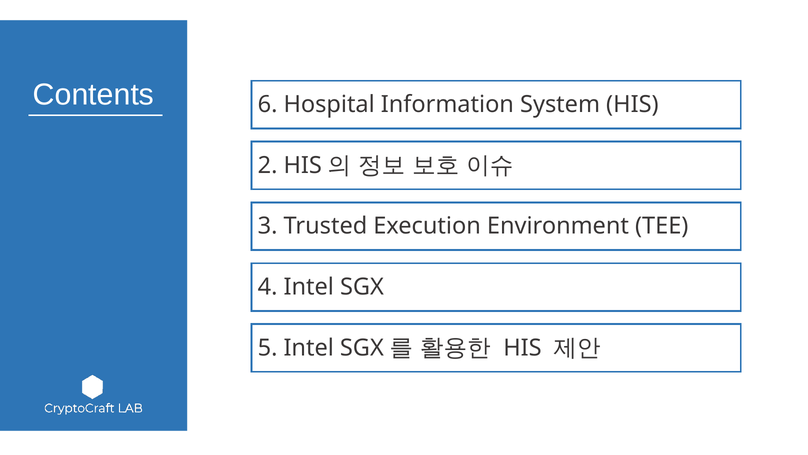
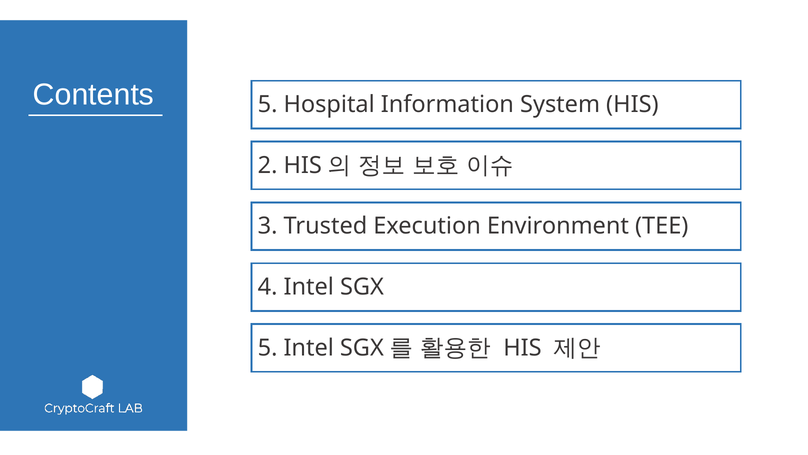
6: 6 -> 5 (268, 104)
